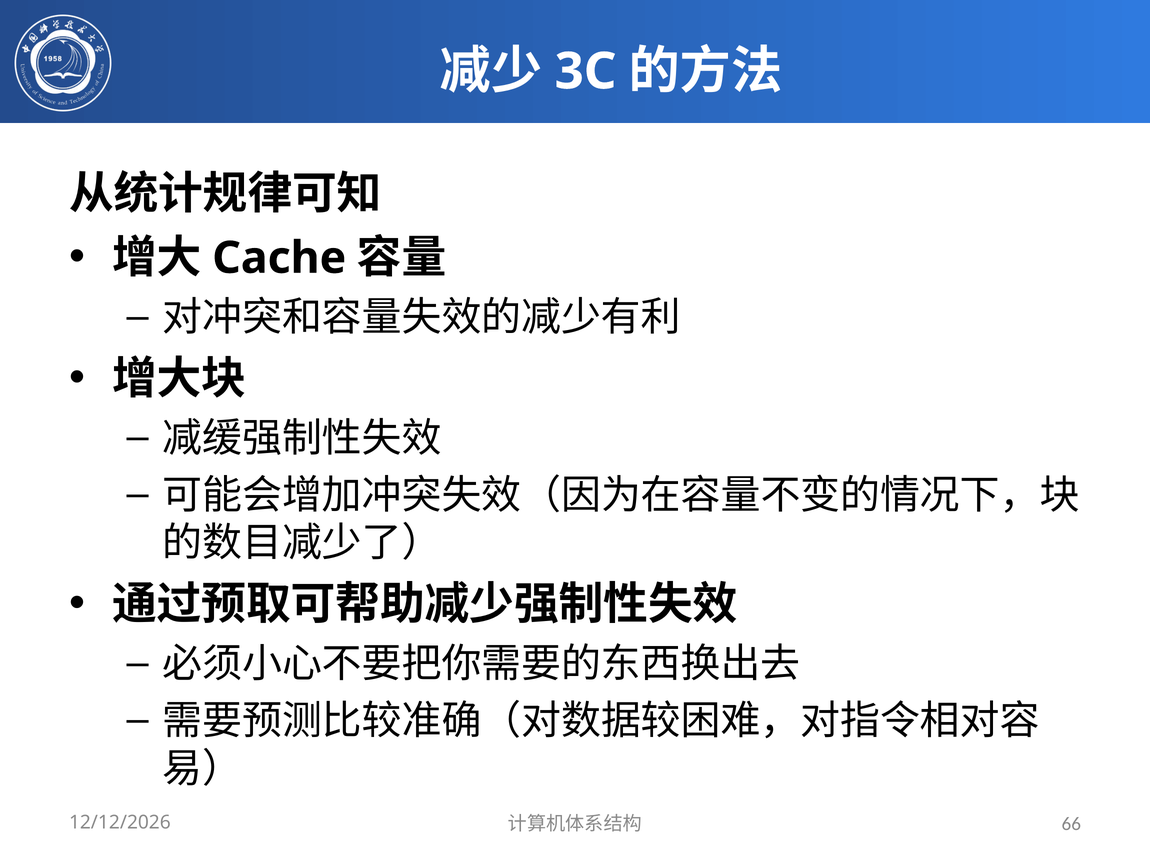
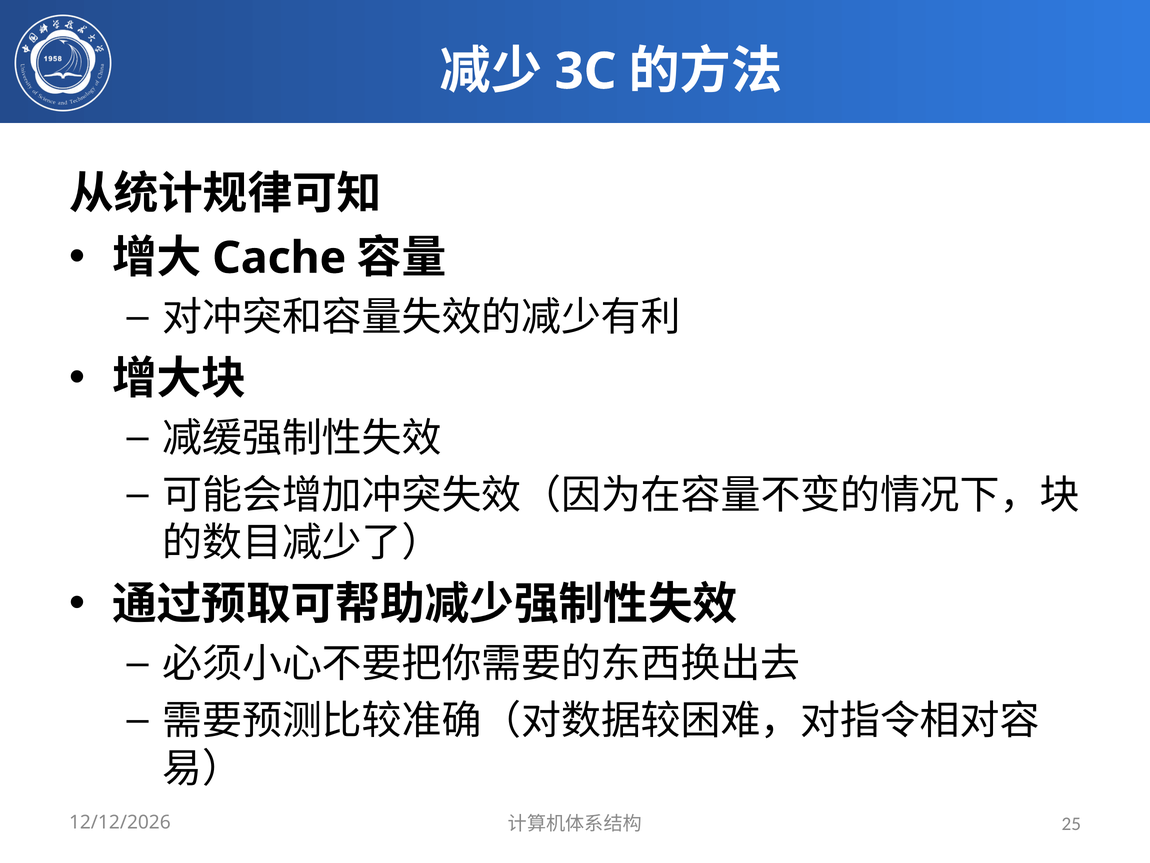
66: 66 -> 25 (1071, 823)
